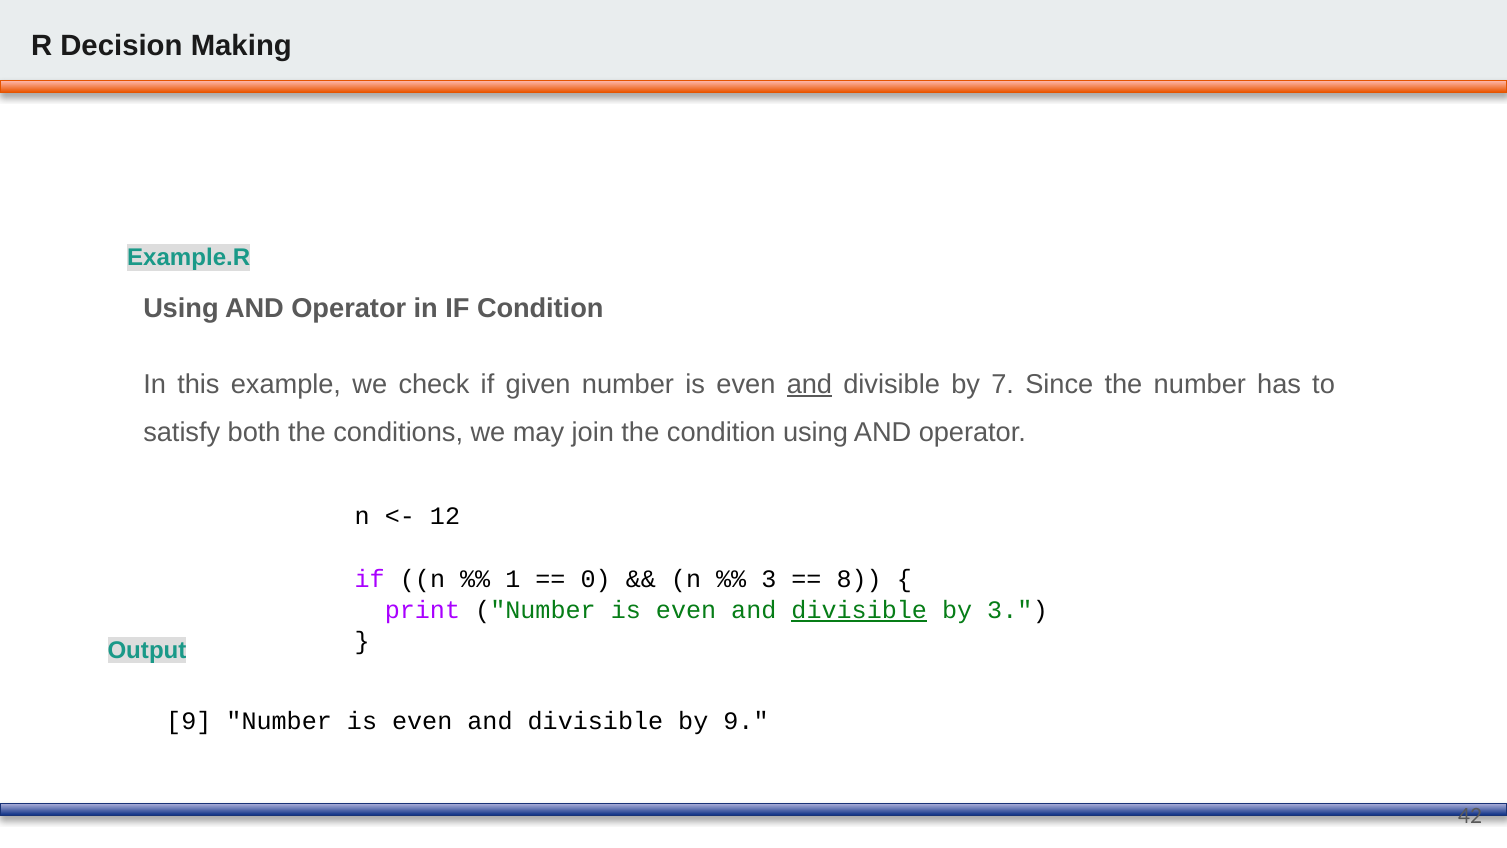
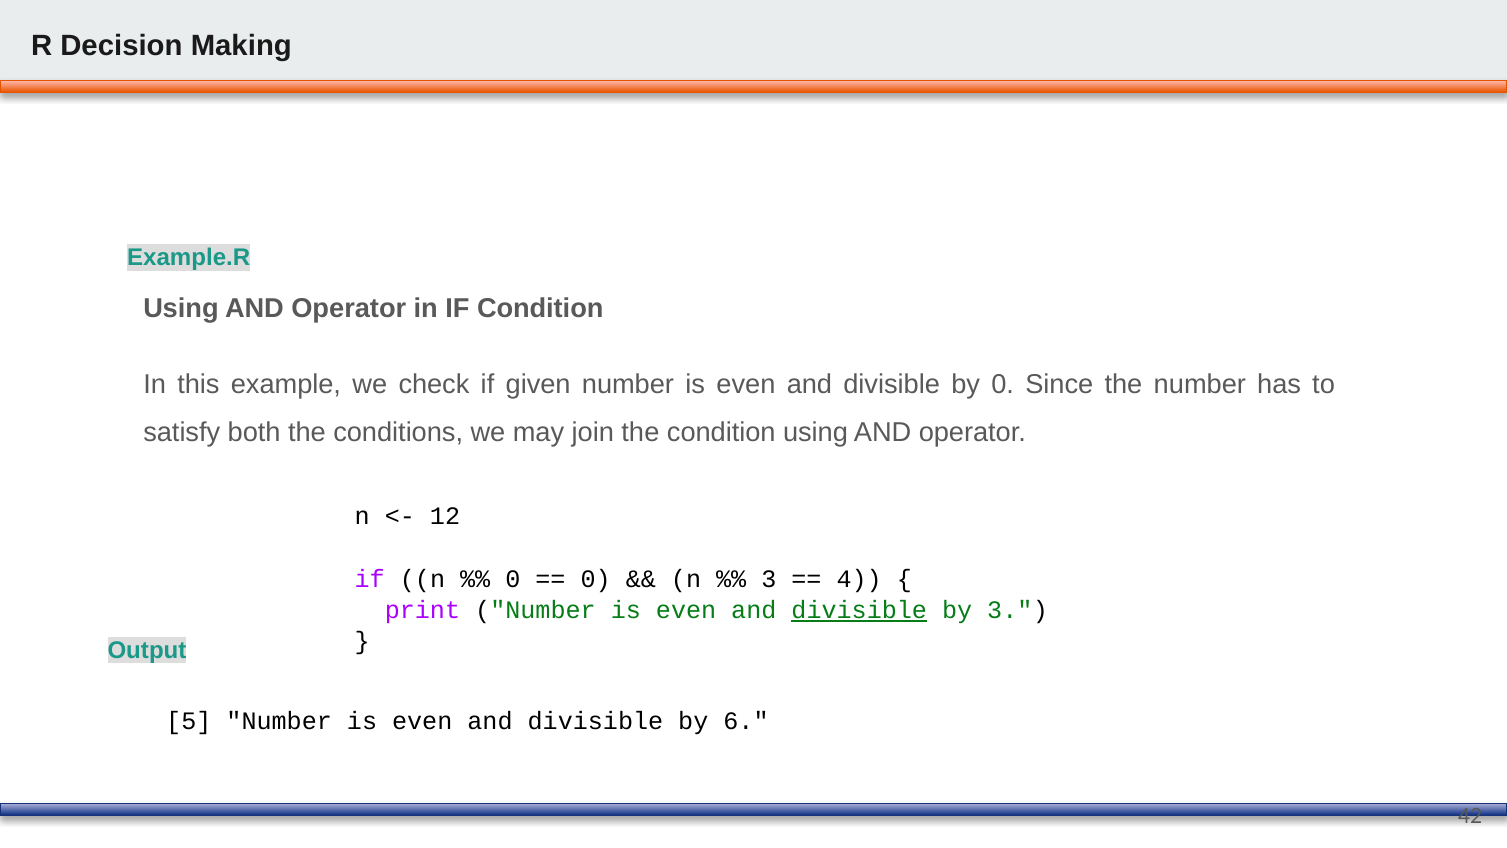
and underline: present -> none (809, 384)
by 7: 7 -> 0 (1003, 384)
1: 1 -> 0 (513, 579)
8: 8 -> 4 (859, 579)
9: 9 -> 5 (189, 721)
by 9: 9 -> 6 (746, 721)
